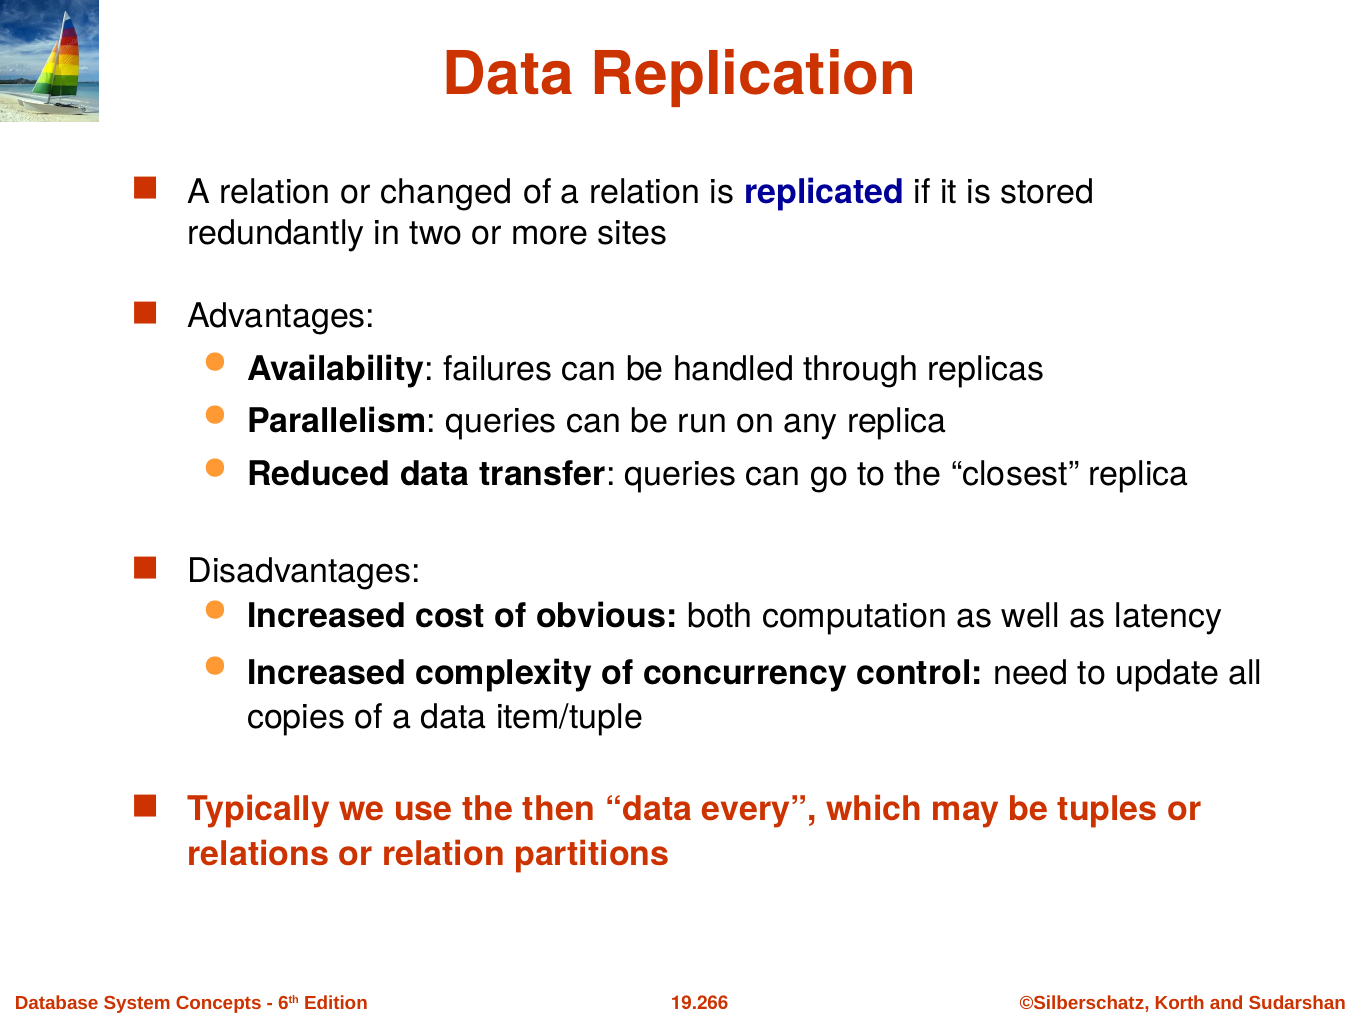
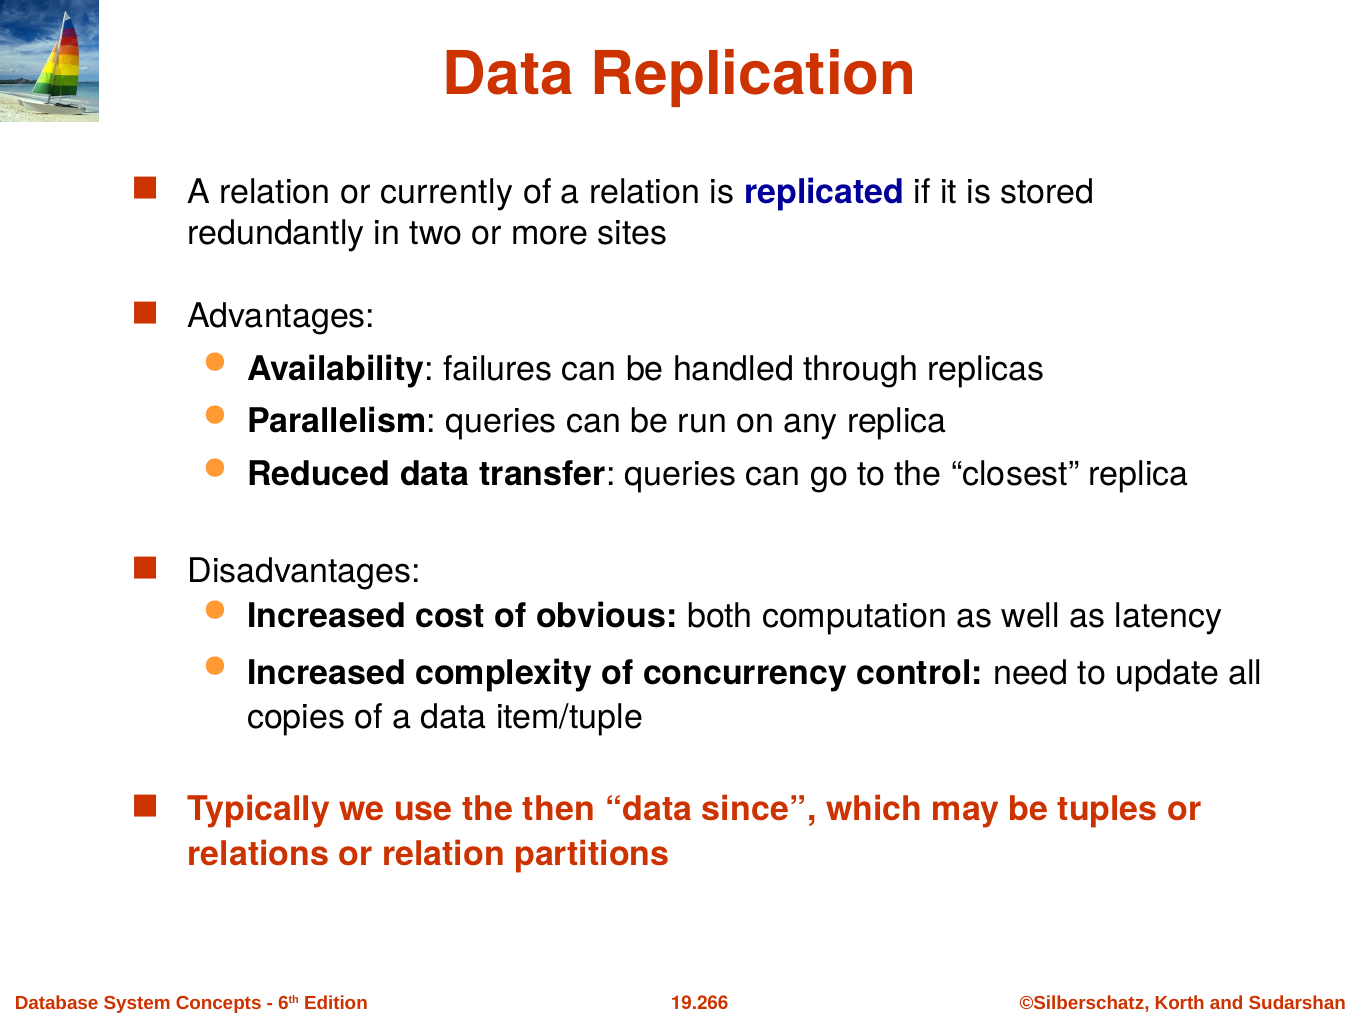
changed: changed -> currently (447, 192)
every: every -> since (759, 809)
